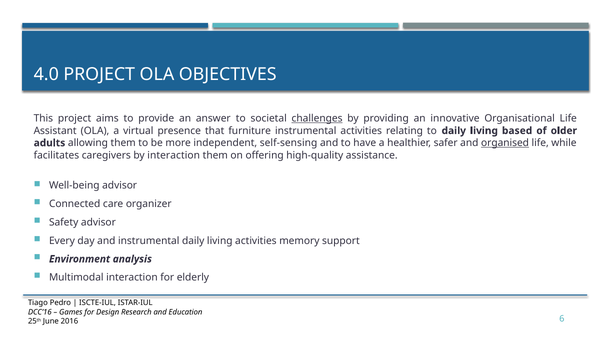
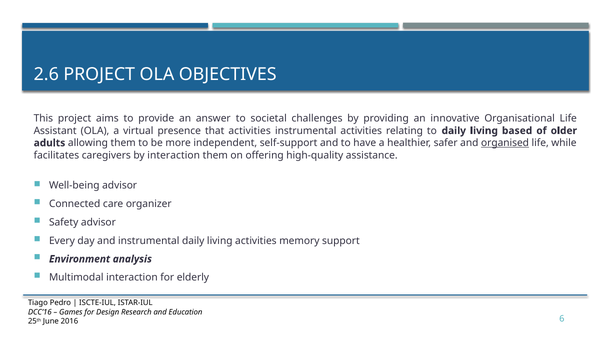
4.0: 4.0 -> 2.6 (46, 74)
challenges underline: present -> none (317, 118)
that furniture: furniture -> activities (250, 131)
self-sensing: self-sensing -> self-support (289, 143)
